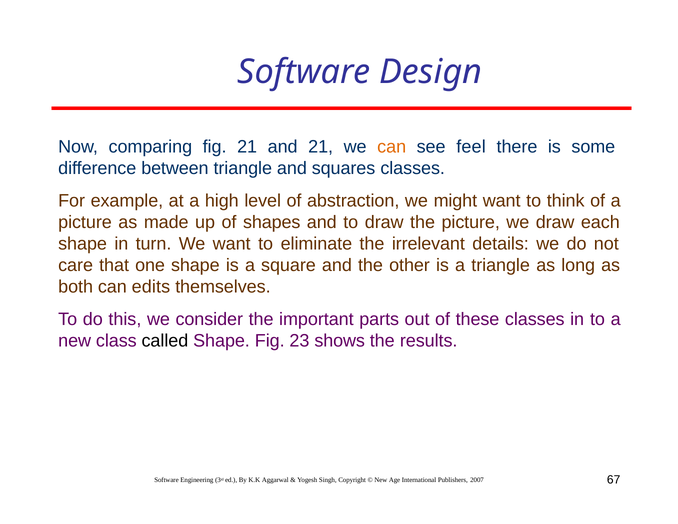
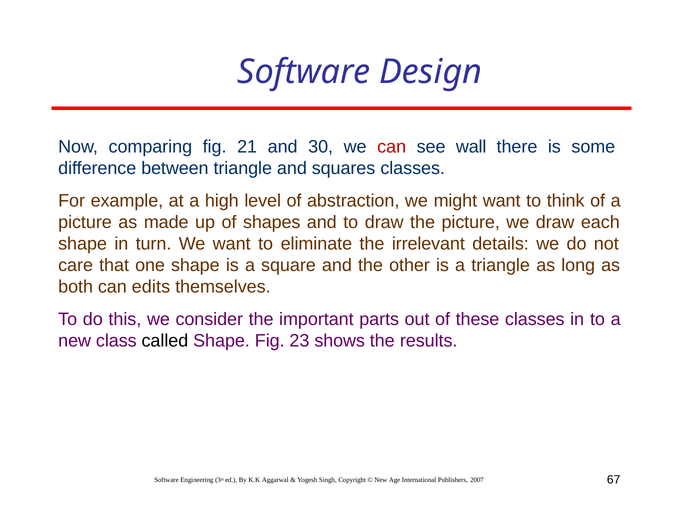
and 21: 21 -> 30 (321, 147)
can colour: orange -> red (392, 147)
feel: feel -> wall (471, 147)
